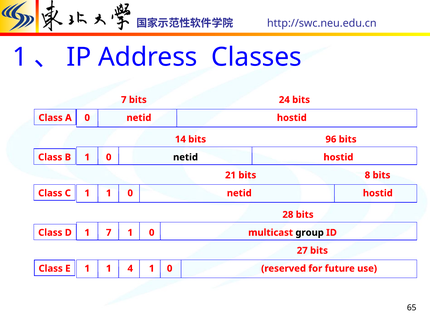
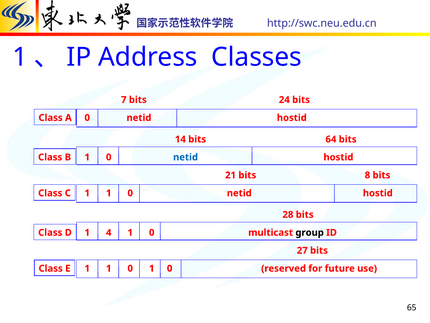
96: 96 -> 64 (331, 139)
netid colour: black -> blue (186, 157)
1 7: 7 -> 4 (109, 232)
1 4: 4 -> 0 (130, 268)
